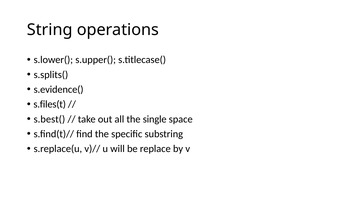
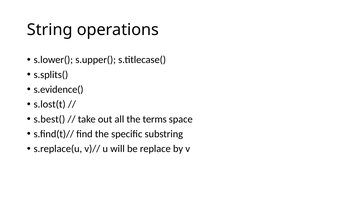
s.files(t: s.files(t -> s.lost(t (50, 104)
single: single -> terms (155, 119)
